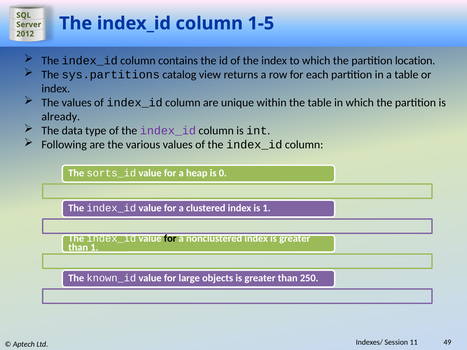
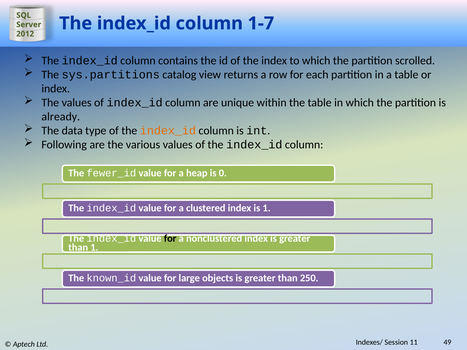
1-5: 1-5 -> 1-7 (261, 23)
location: location -> scrolled (415, 61)
index_id colour: purple -> orange (168, 131)
sorts_id: sorts_id -> fewer_id (111, 173)
